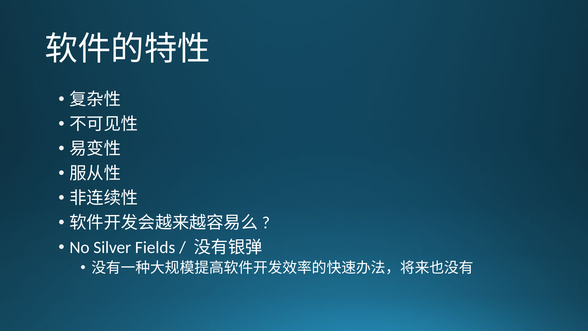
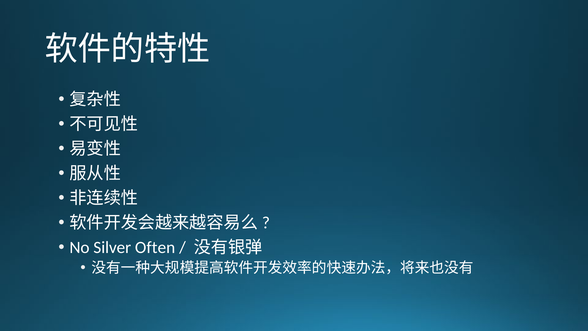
Fields: Fields -> Often (155, 247)
